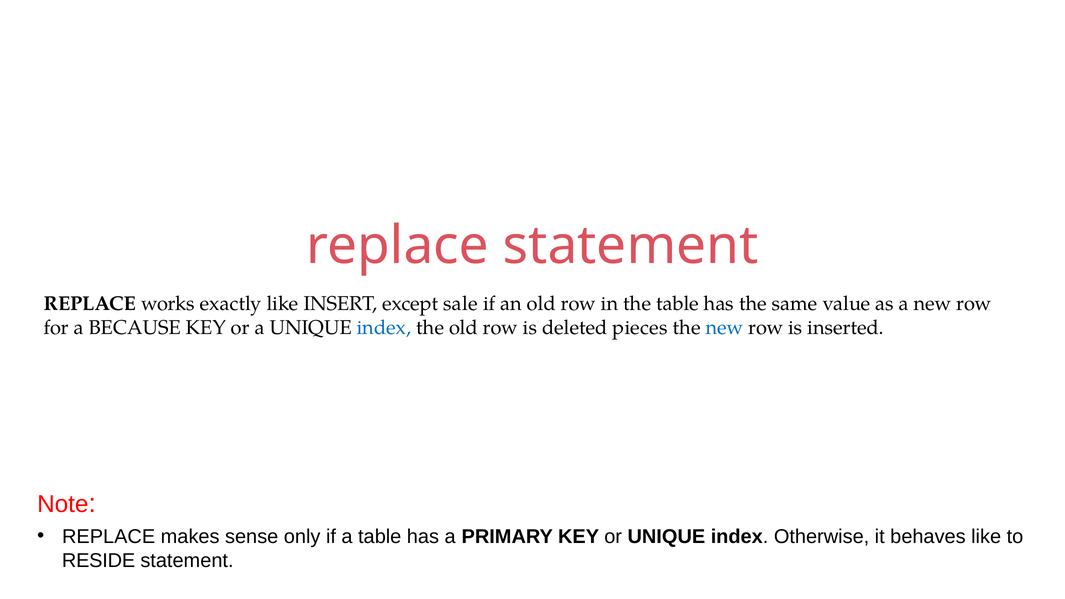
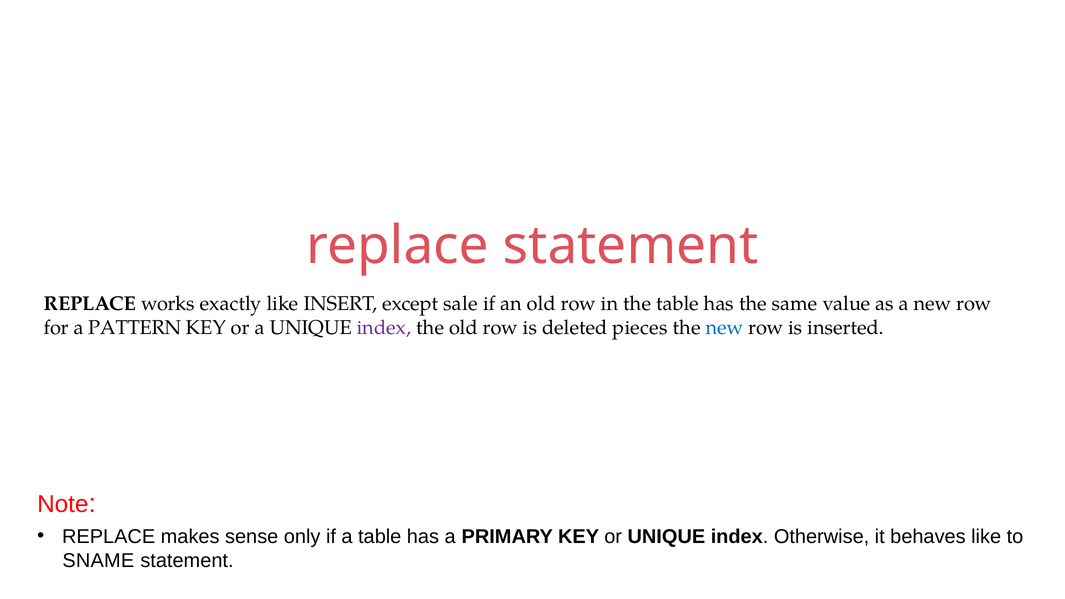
BECAUSE: BECAUSE -> PATTERN (135, 327)
index colour: blue -> purple (384, 327)
RESIDE: RESIDE -> SNAME (98, 560)
